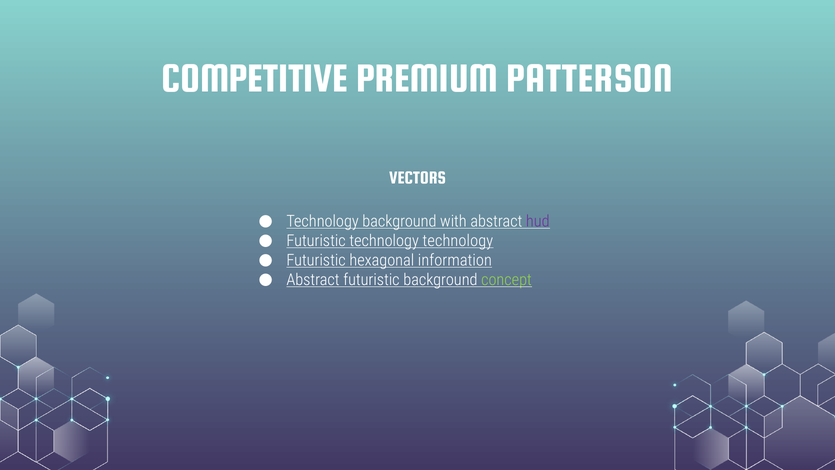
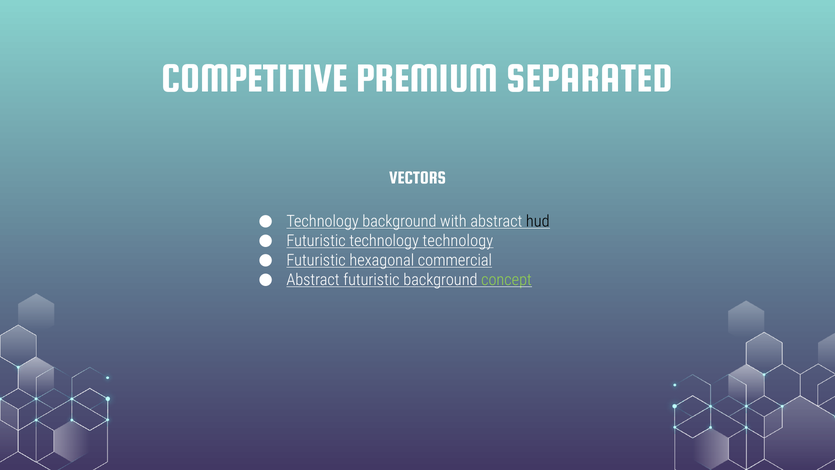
PATTERSON: PATTERSON -> SEPARATED (590, 78)
hud colour: purple -> black (538, 221)
information: information -> commercial (455, 260)
